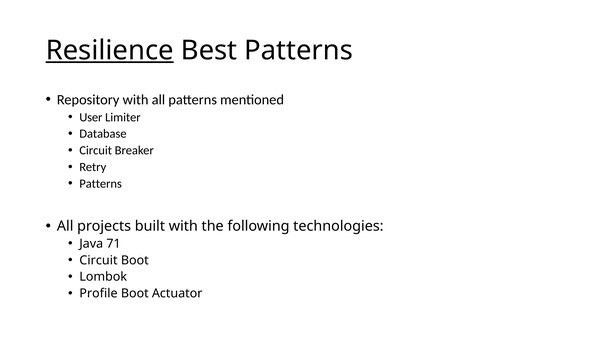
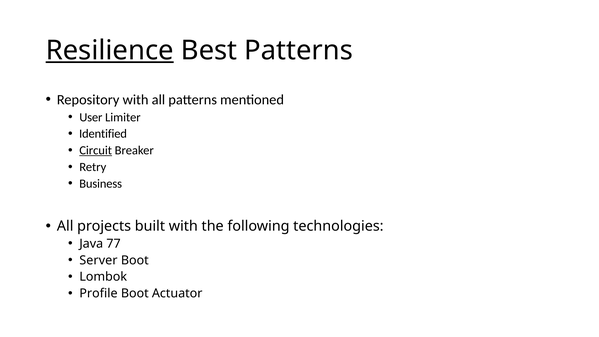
Database: Database -> Identified (103, 134)
Circuit underline: none -> present (96, 150)
Patterns: Patterns -> Business (101, 184)
71: 71 -> 77 (114, 244)
Circuit: Circuit -> Server (98, 260)
